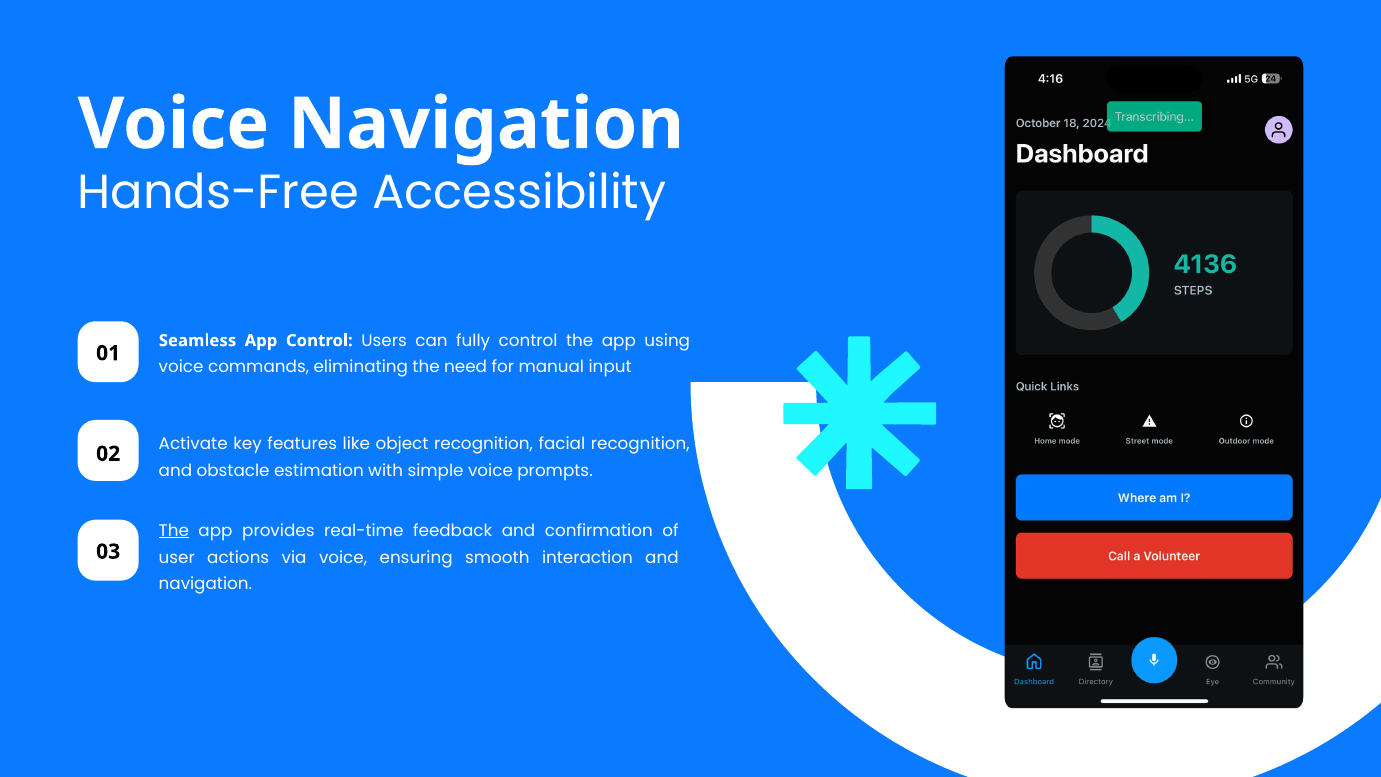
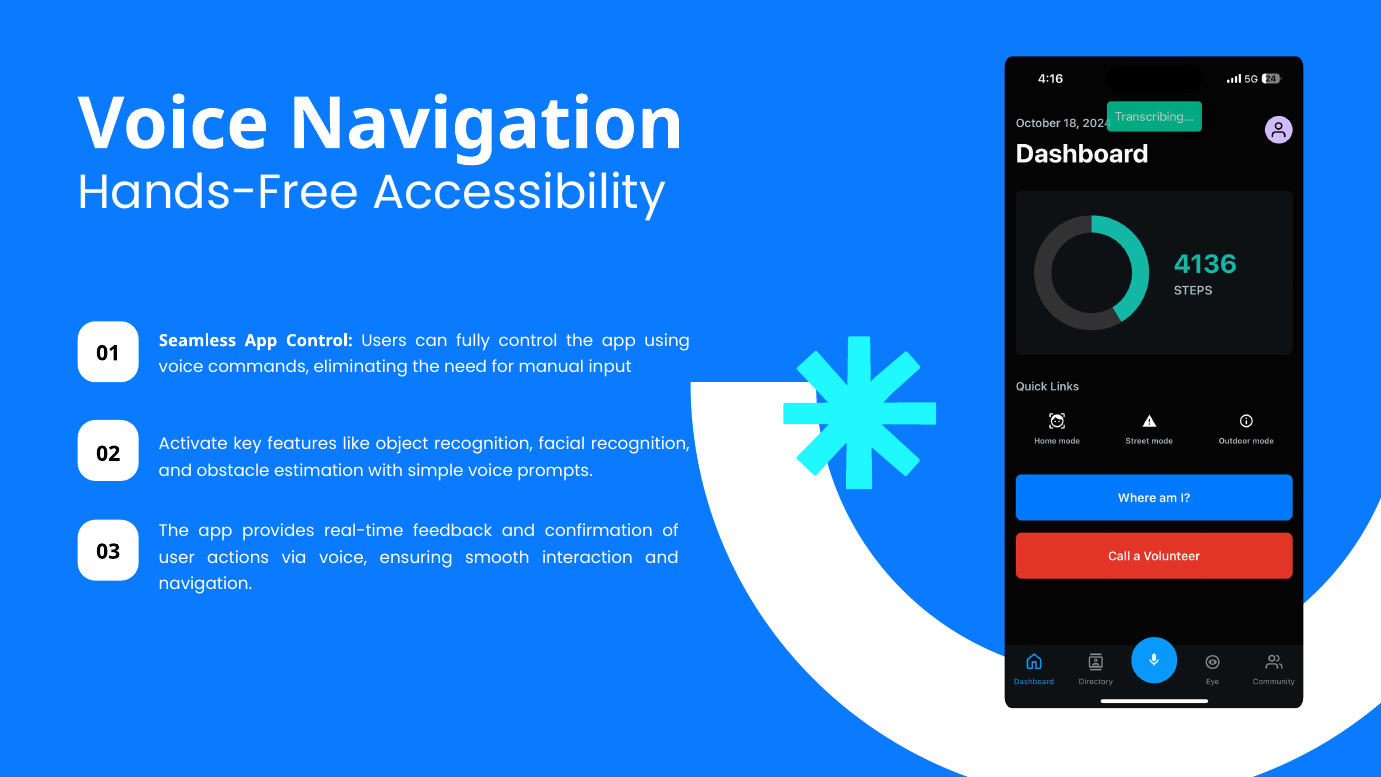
The underline: present -> none (174, 531)
